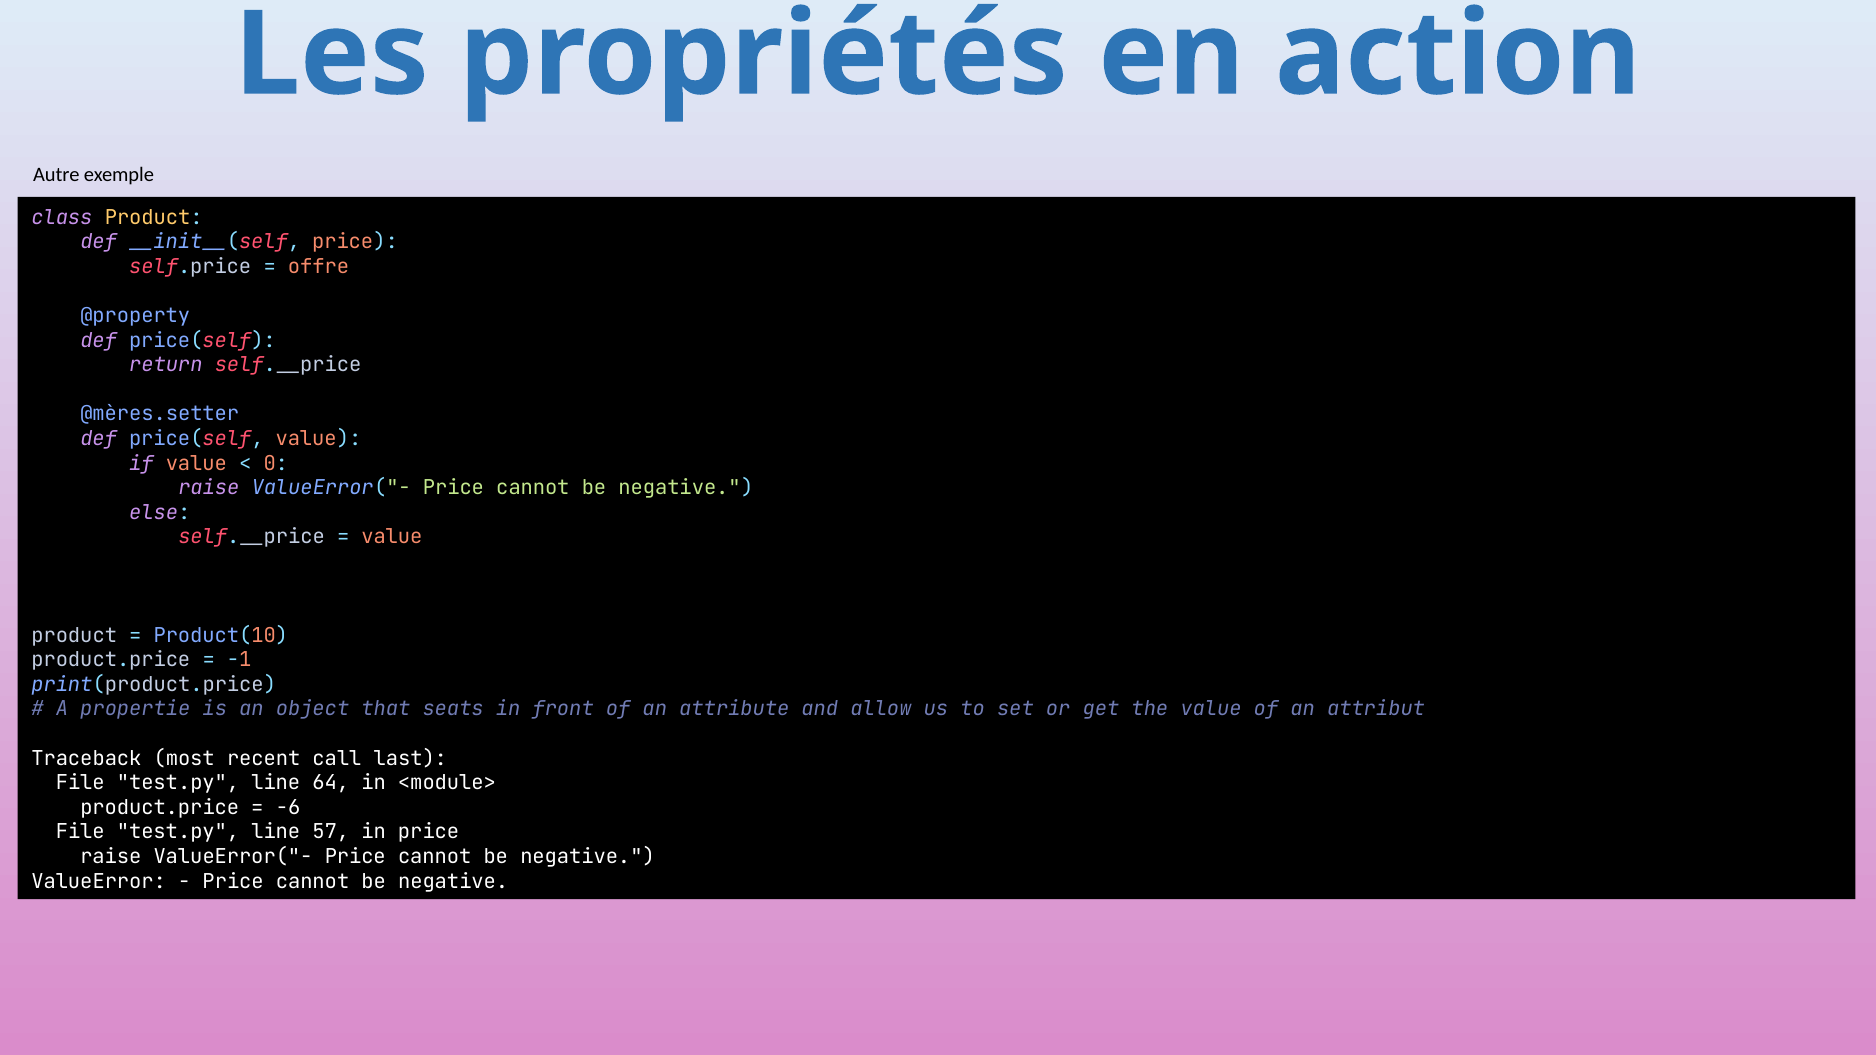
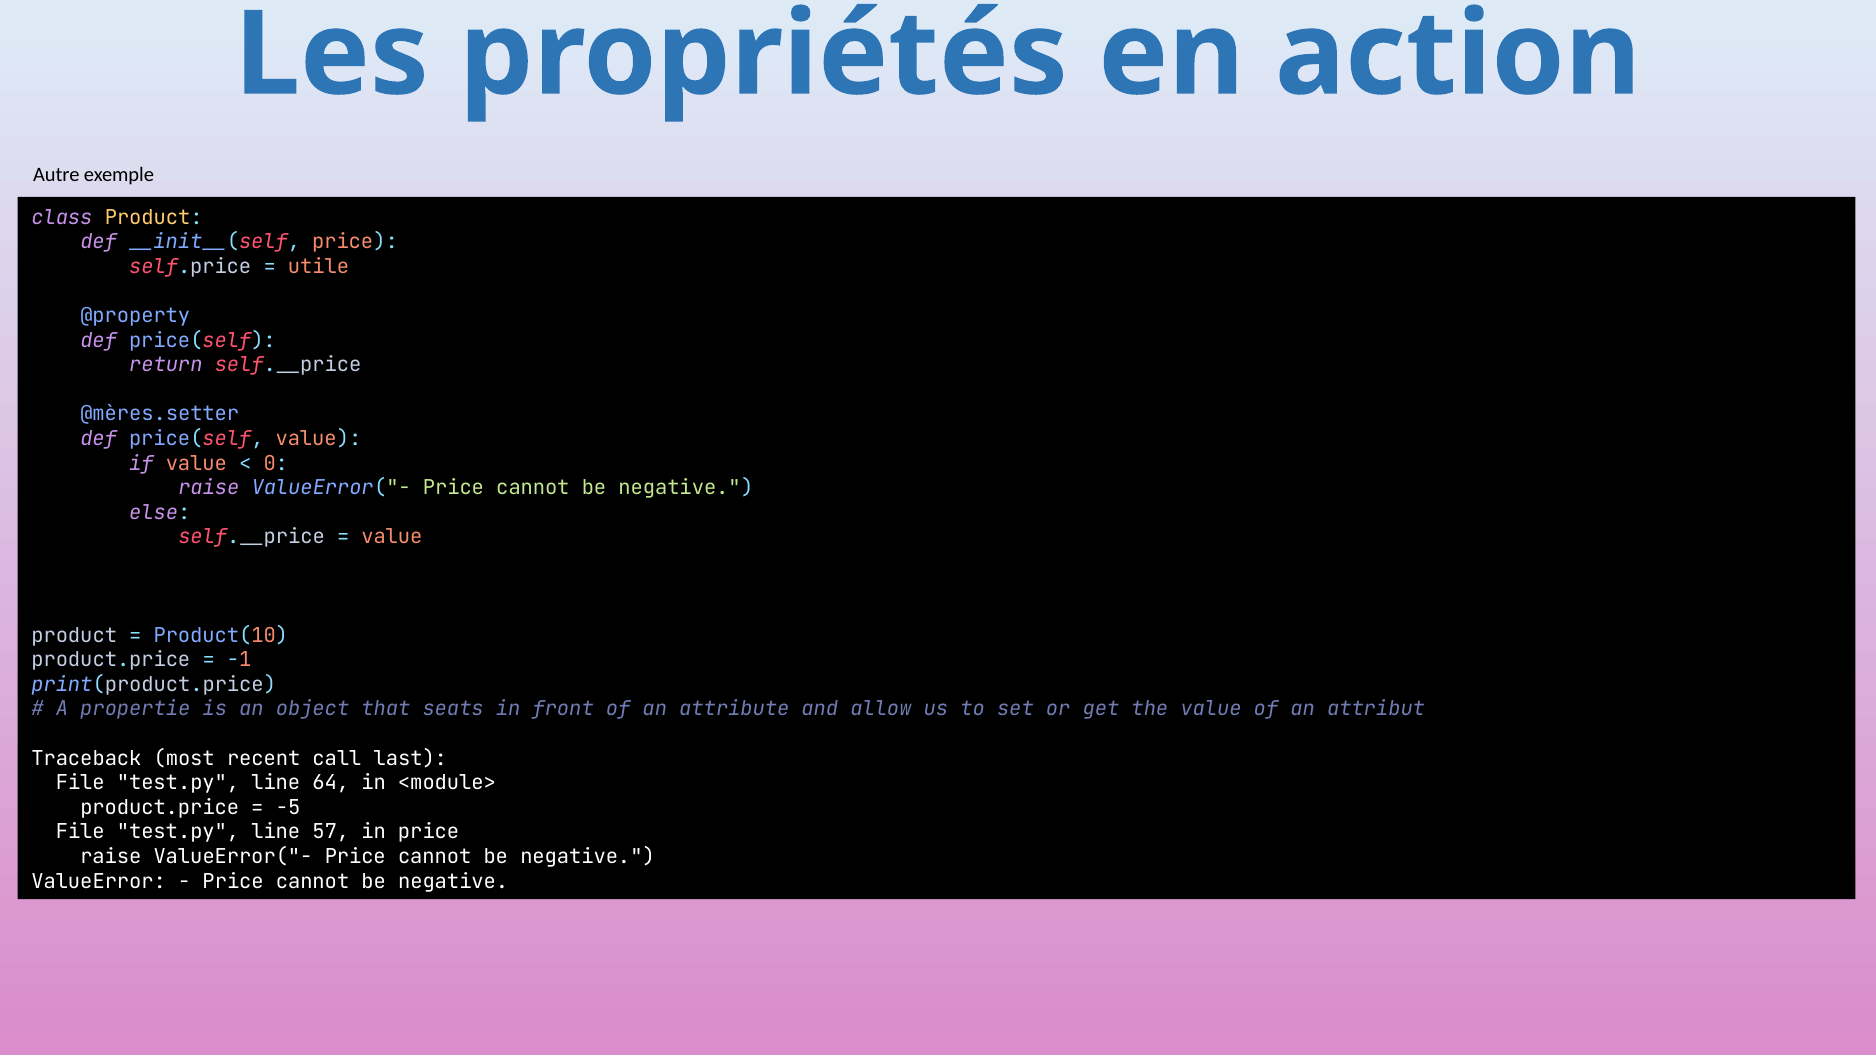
offre: offre -> utile (319, 267)
-6: -6 -> -5 (288, 808)
